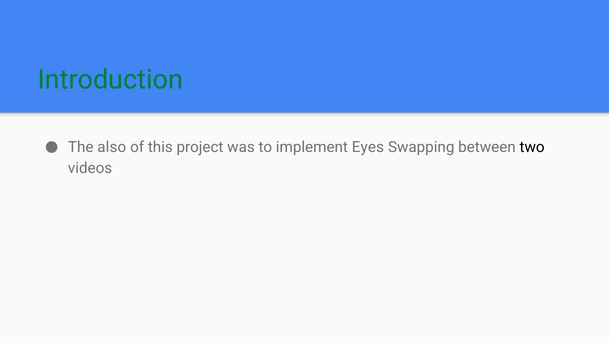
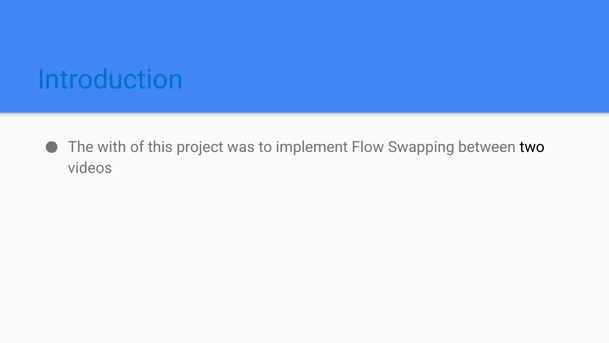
Introduction colour: green -> blue (110, 80)
also: also -> with (112, 147)
Eyes: Eyes -> Flow (368, 147)
